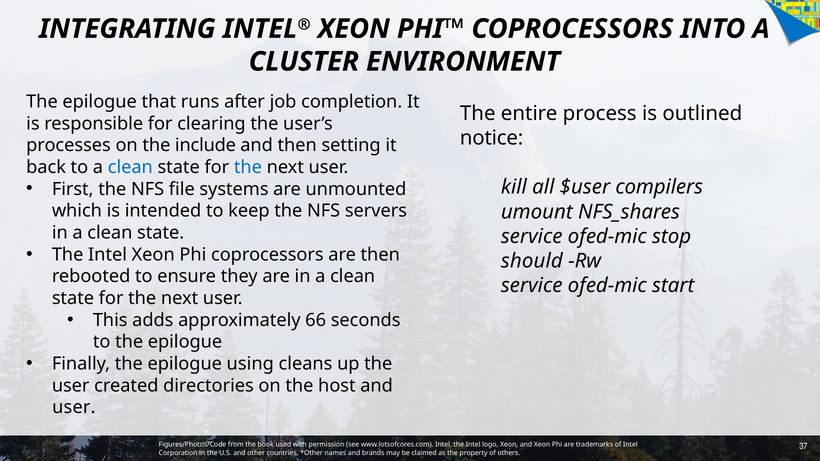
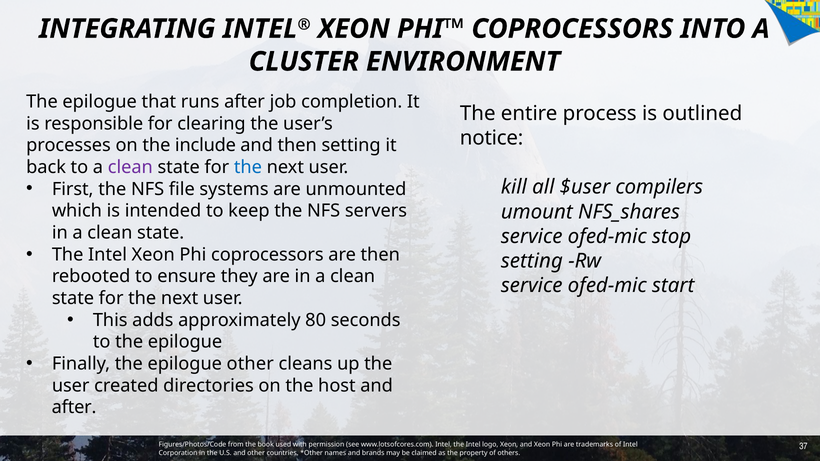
clean colour: blue -> purple (130, 167)
should: should -> setting (532, 261)
66: 66 -> 80 (316, 320)
epilogue using: using -> other (250, 364)
user: user -> after (74, 408)
